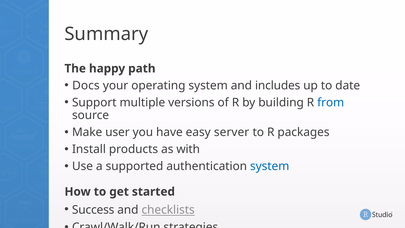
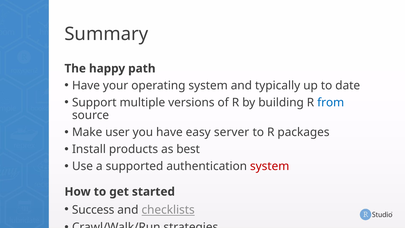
Docs: Docs -> Have (86, 85)
includes: includes -> typically (278, 85)
with: with -> best (188, 149)
system colour: blue -> red (270, 166)
